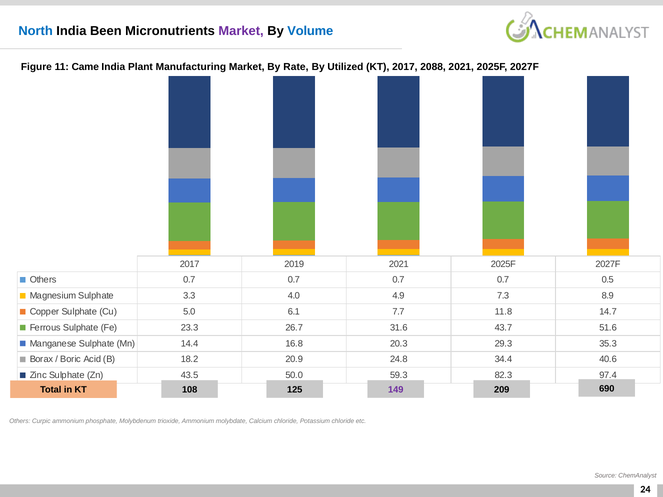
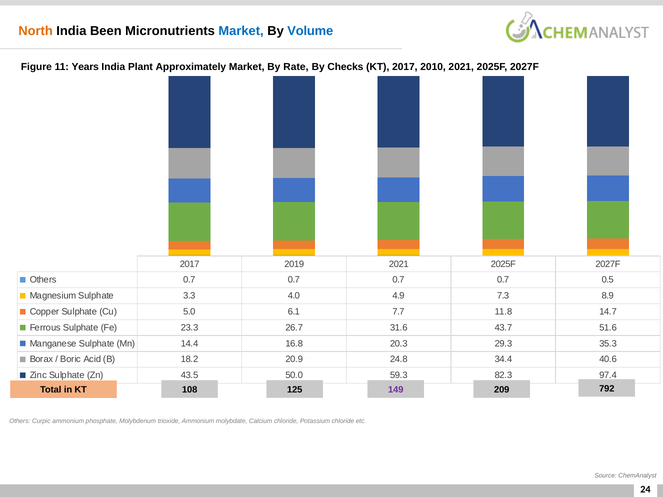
North colour: blue -> orange (36, 31)
Market colour: purple -> blue (241, 31)
Came: Came -> Years (85, 67)
Manufacturing: Manufacturing -> Approximately (191, 67)
Utilized: Utilized -> Checks (345, 67)
2088: 2088 -> 2010 (433, 67)
690: 690 -> 792 (607, 389)
